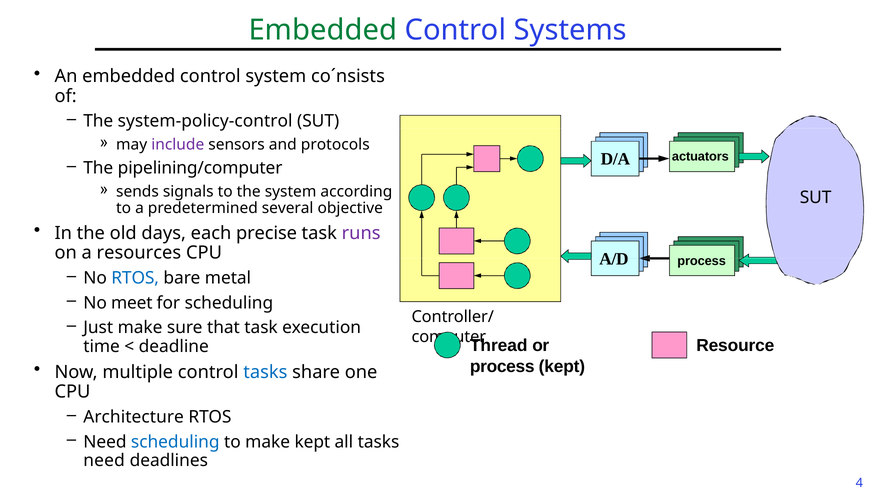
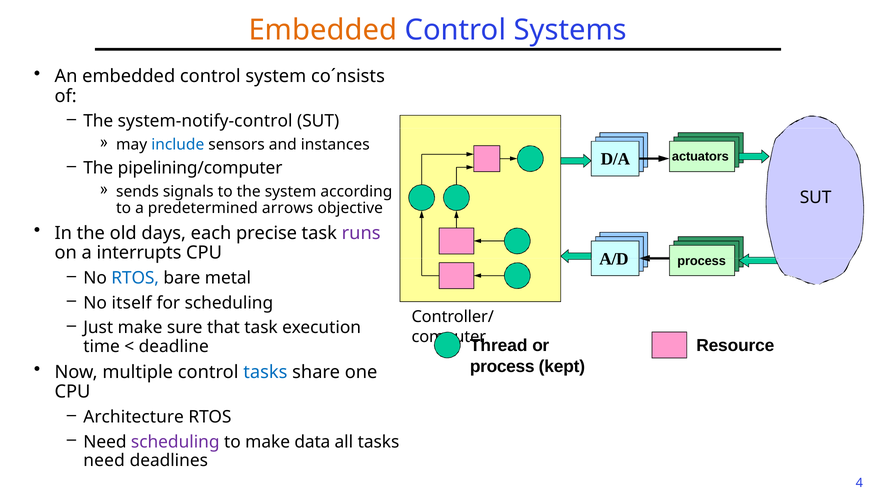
Embedded colour: green -> orange (323, 30)
system-policy-control: system-policy-control -> system-notify-control (205, 121)
include colour: purple -> blue (178, 144)
protocols: protocols -> instances (335, 144)
several: several -> arrows (288, 208)
resources: resources -> interrupts (139, 253)
meet: meet -> itself (132, 303)
scheduling colour: blue -> purple (175, 442)
make kept: kept -> data (312, 442)
